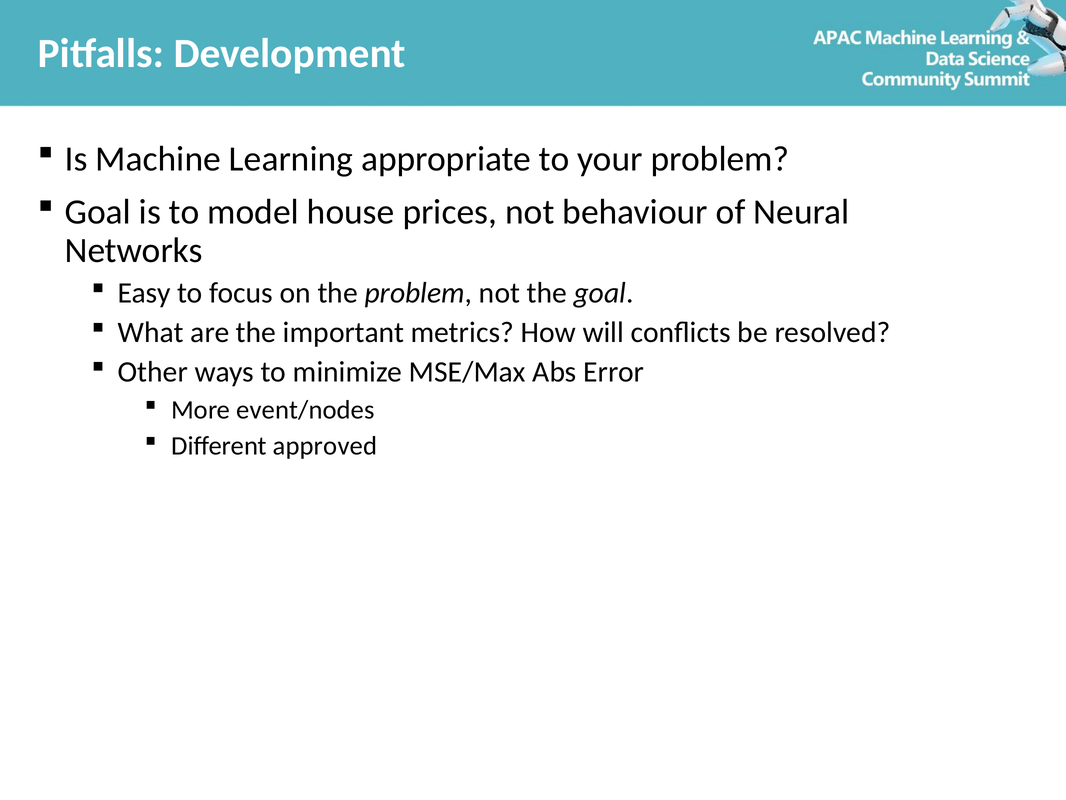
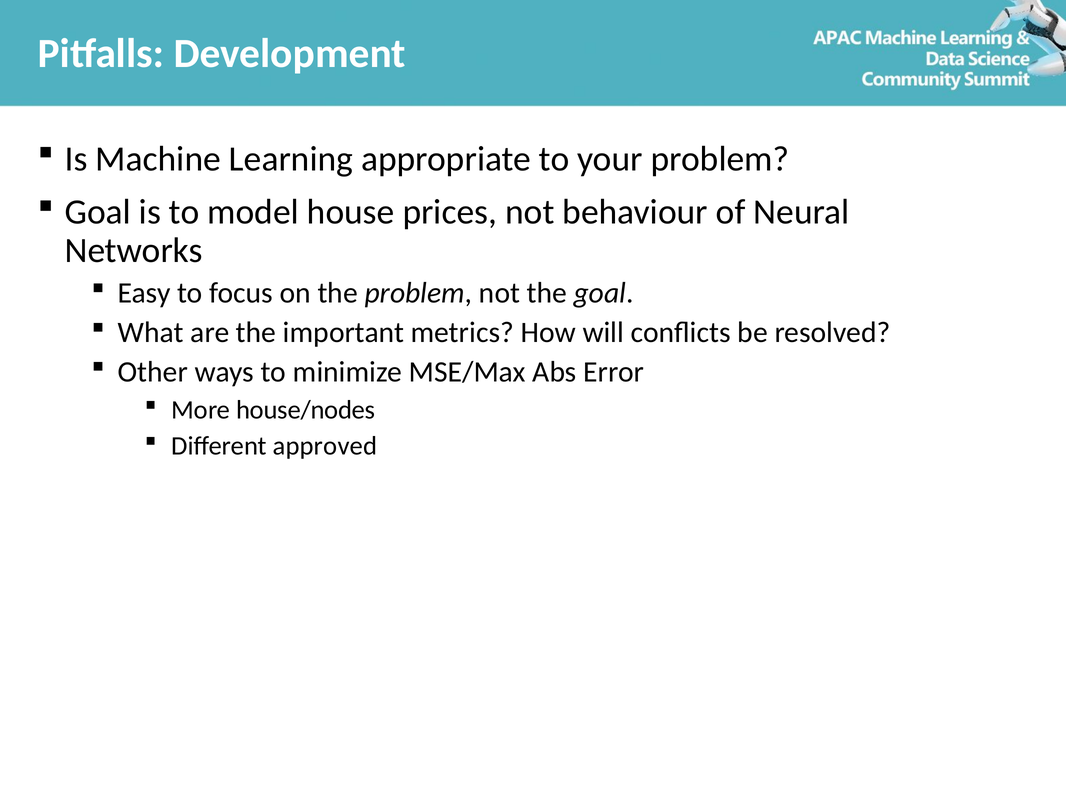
event/nodes: event/nodes -> house/nodes (306, 410)
